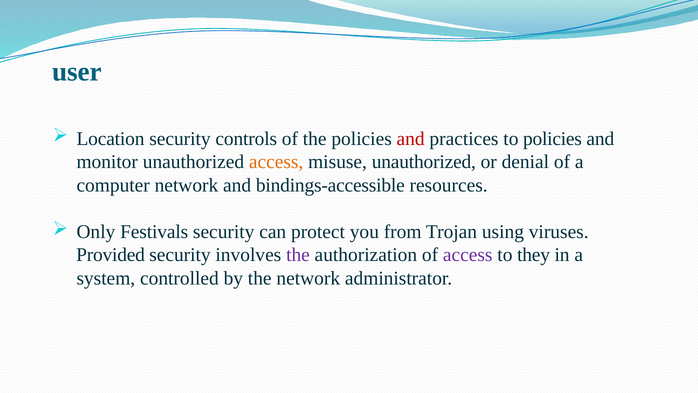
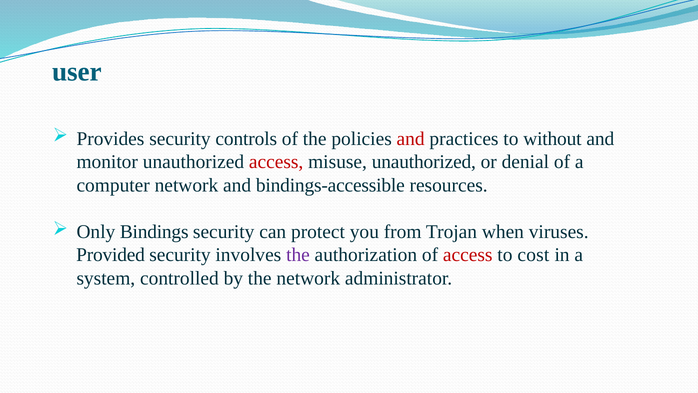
Location: Location -> Provides (110, 138)
to policies: policies -> without (552, 138)
access colour: orange -> red (276, 162)
Festivals: Festivals -> Bindings (154, 232)
using: using -> when (503, 232)
access colour: purple -> red (468, 255)
they: they -> cost (533, 255)
